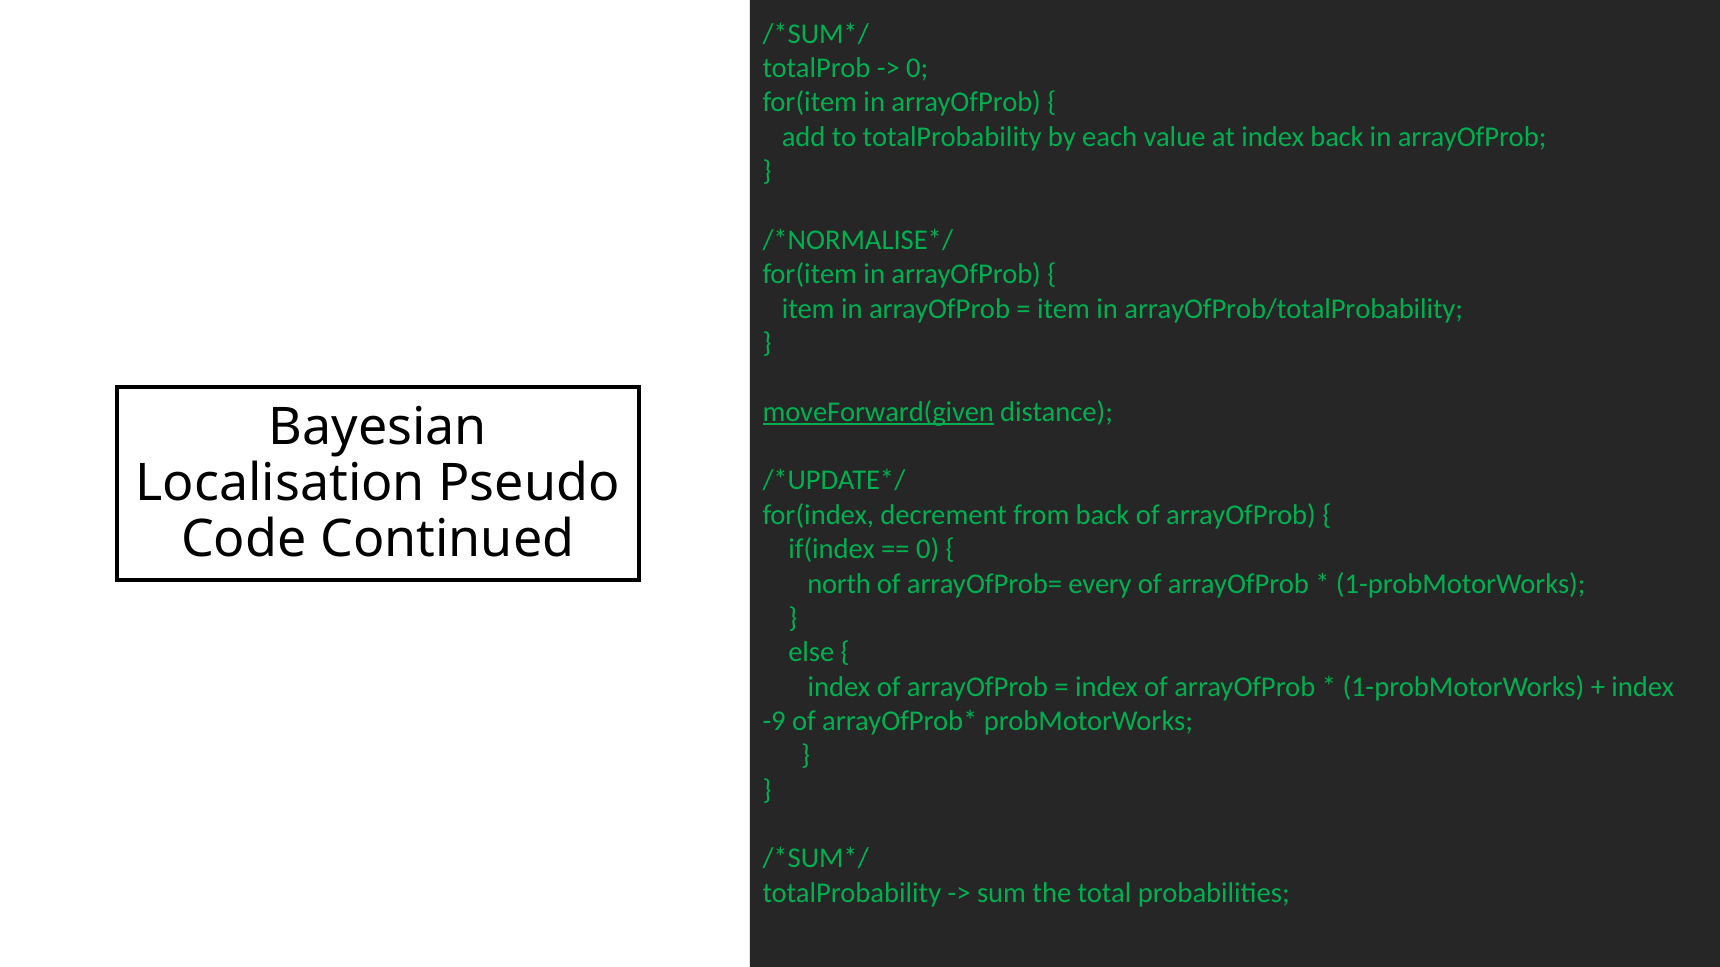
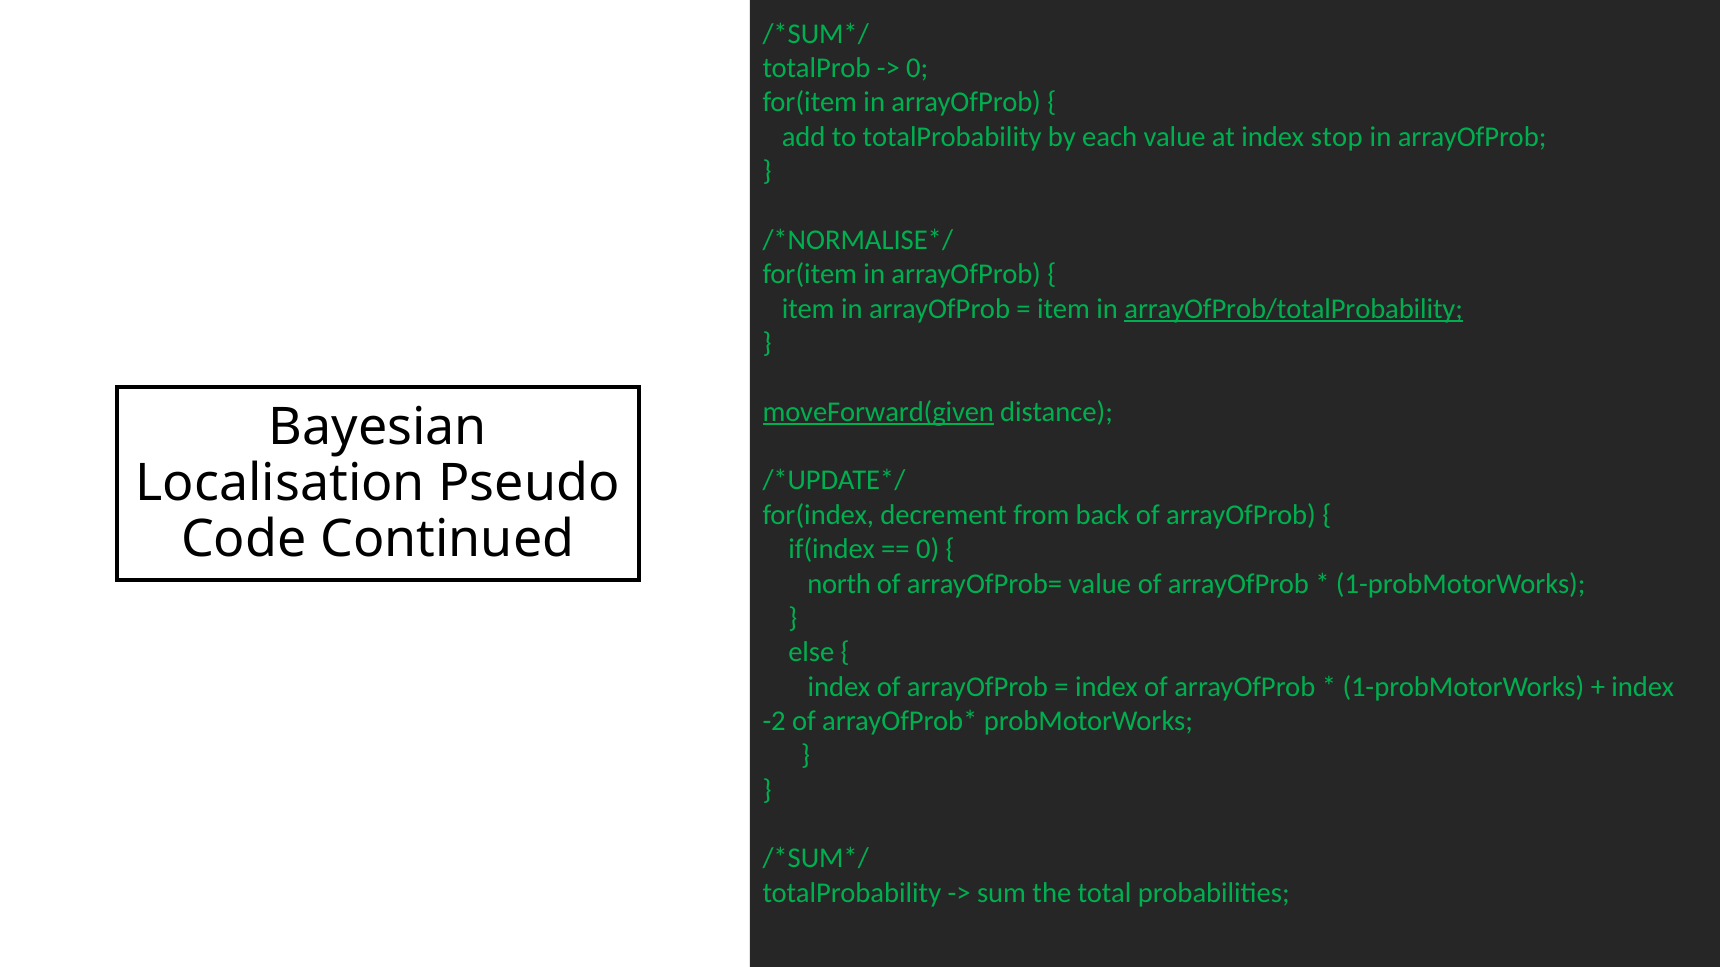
index back: back -> stop (1337, 137)
arrayOfProb/totalProbability underline: none -> present (1294, 309)
arrayOfProb= every: every -> value (1100, 584)
-9: -9 -> -2 (774, 721)
